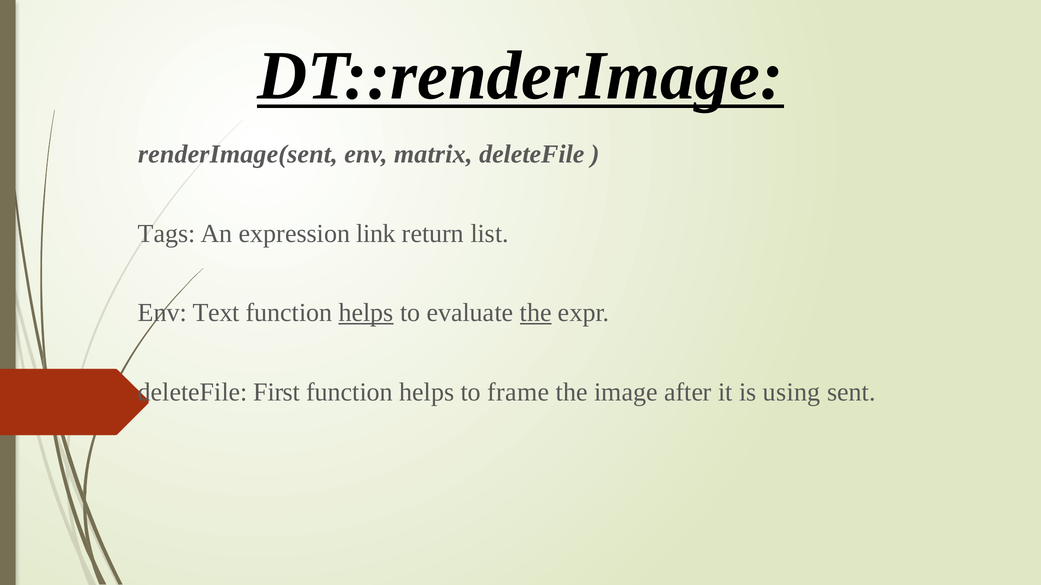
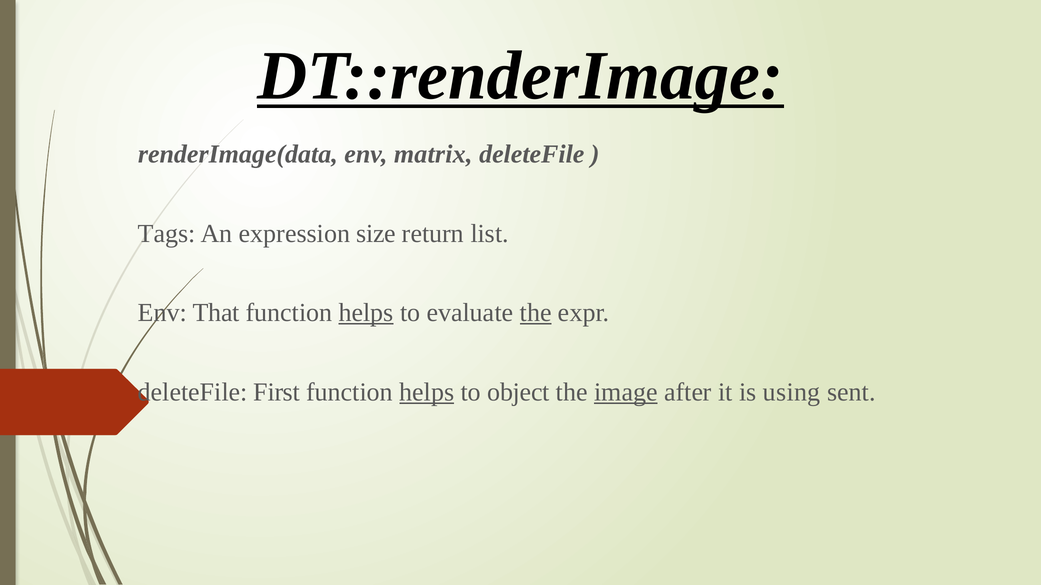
renderImage(sent: renderImage(sent -> renderImage(data (238, 154)
link: link -> size (376, 234)
Text: Text -> That (216, 313)
helps underline: none -> present (427, 392)
frame: frame -> object (518, 392)
image underline: none -> present (626, 392)
